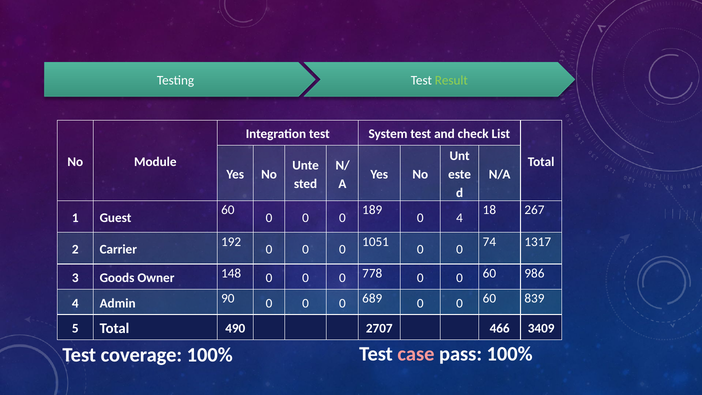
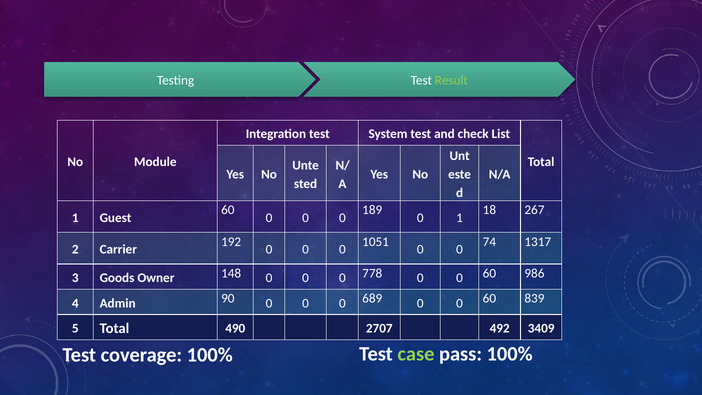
0 4: 4 -> 1 (460, 218)
466: 466 -> 492 (500, 328)
case colour: pink -> light green (416, 354)
